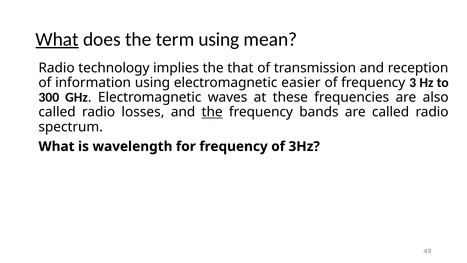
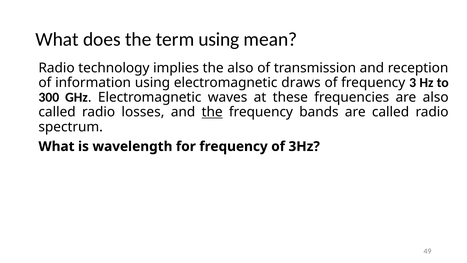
What underline: present -> none (57, 39)
the that: that -> also (240, 68)
easier: easier -> draws (301, 83)
